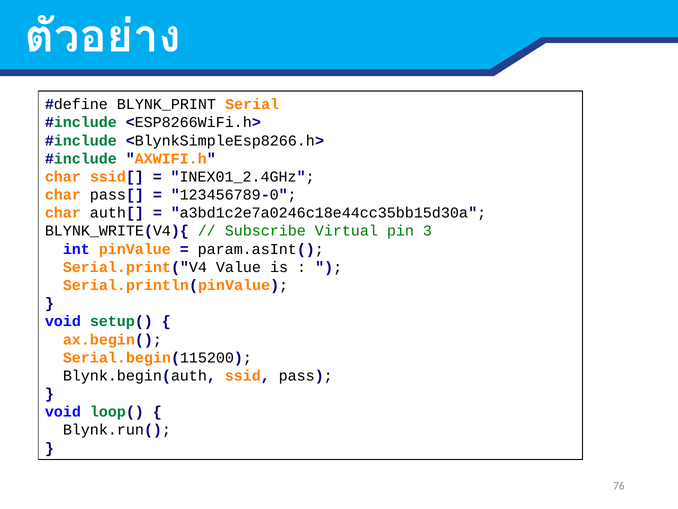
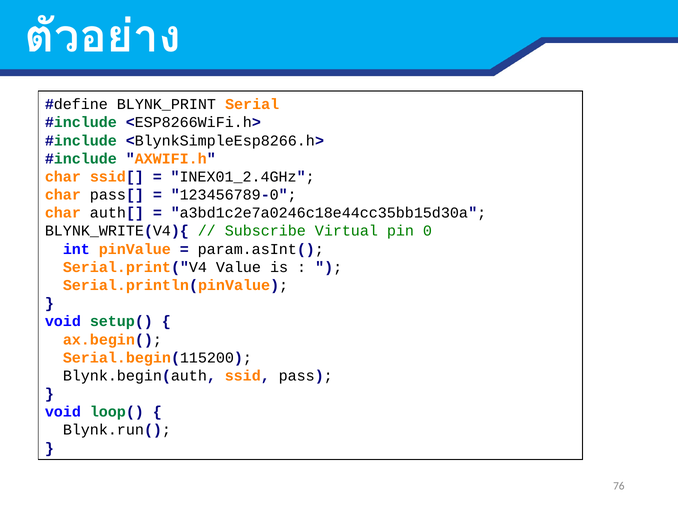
3: 3 -> 0 (428, 231)
